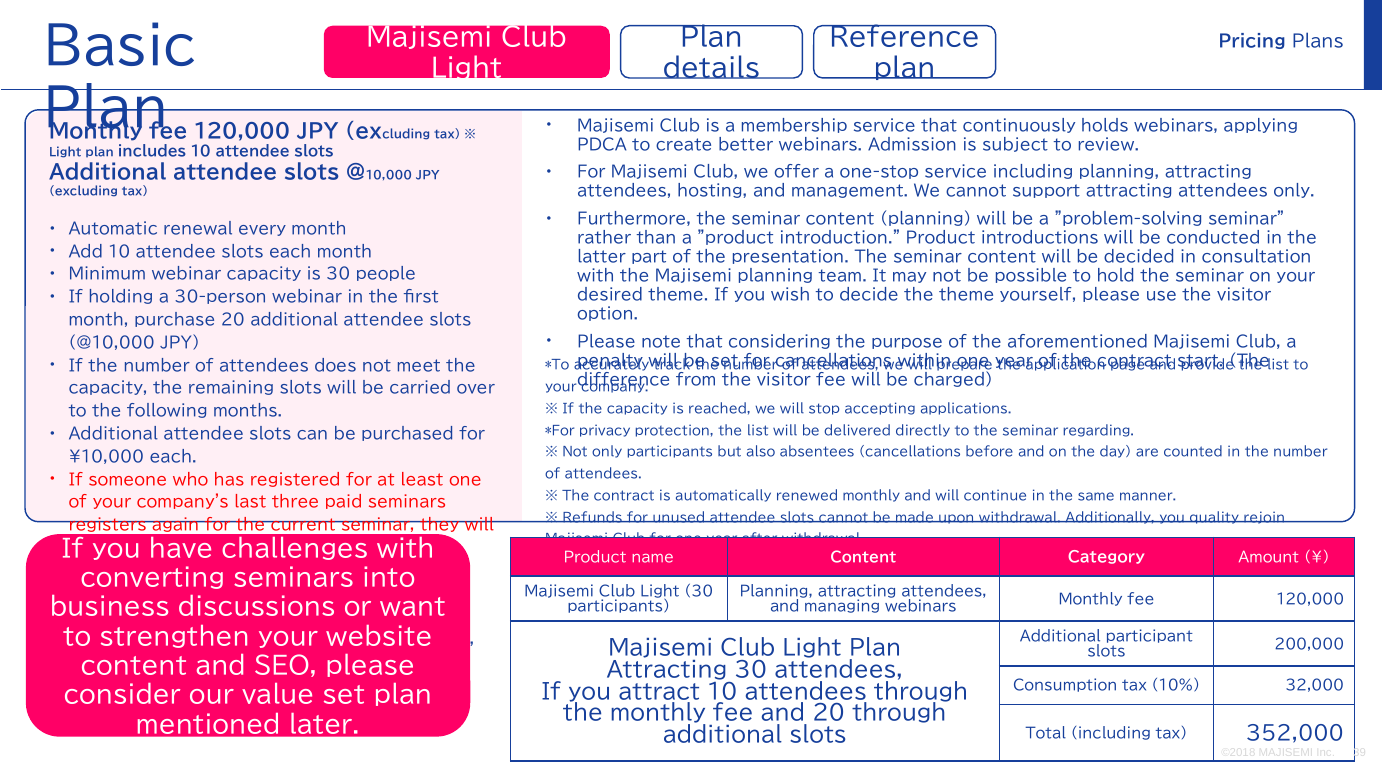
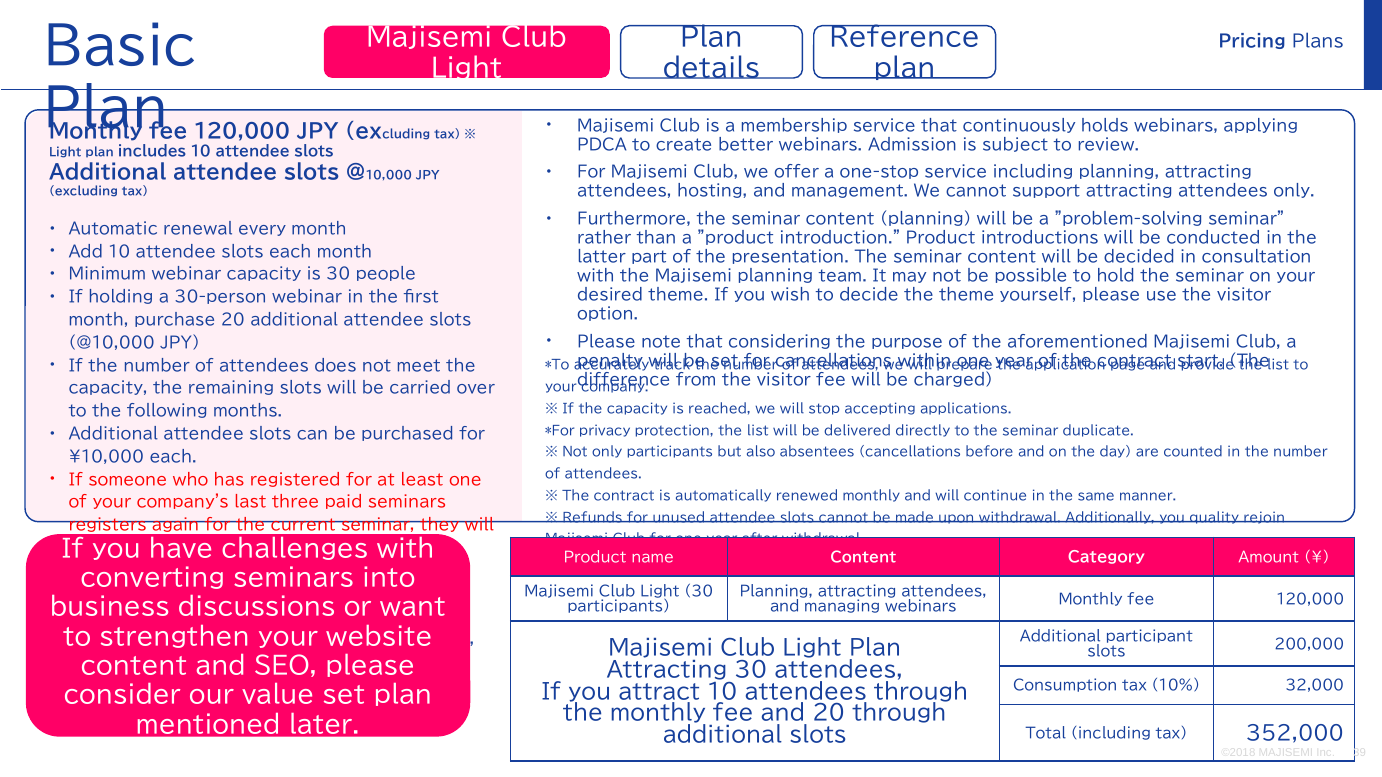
regarding: regarding -> duplicate (1098, 431)
